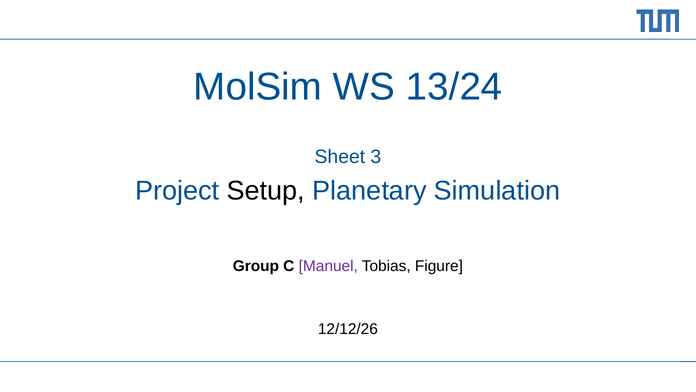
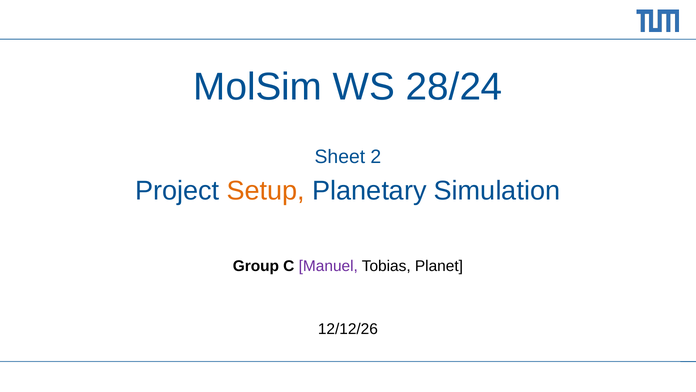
13/24: 13/24 -> 28/24 (454, 87)
3: 3 -> 2 (376, 157)
Setup colour: black -> orange (266, 191)
Figure: Figure -> Planet (439, 266)
